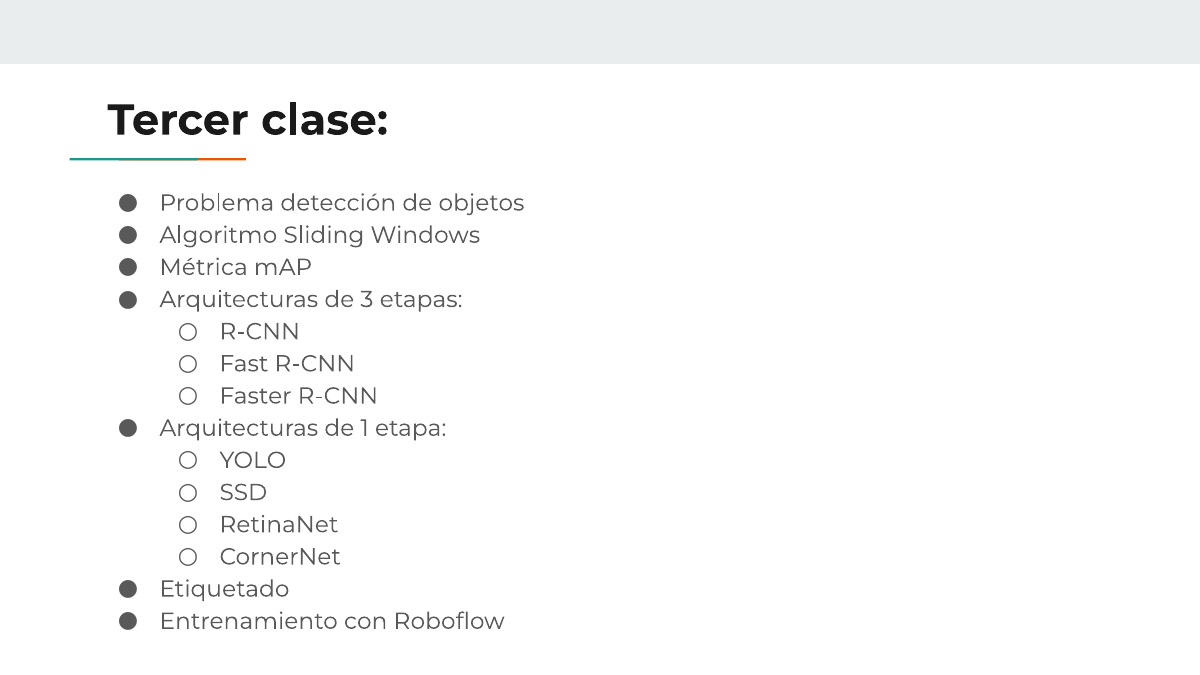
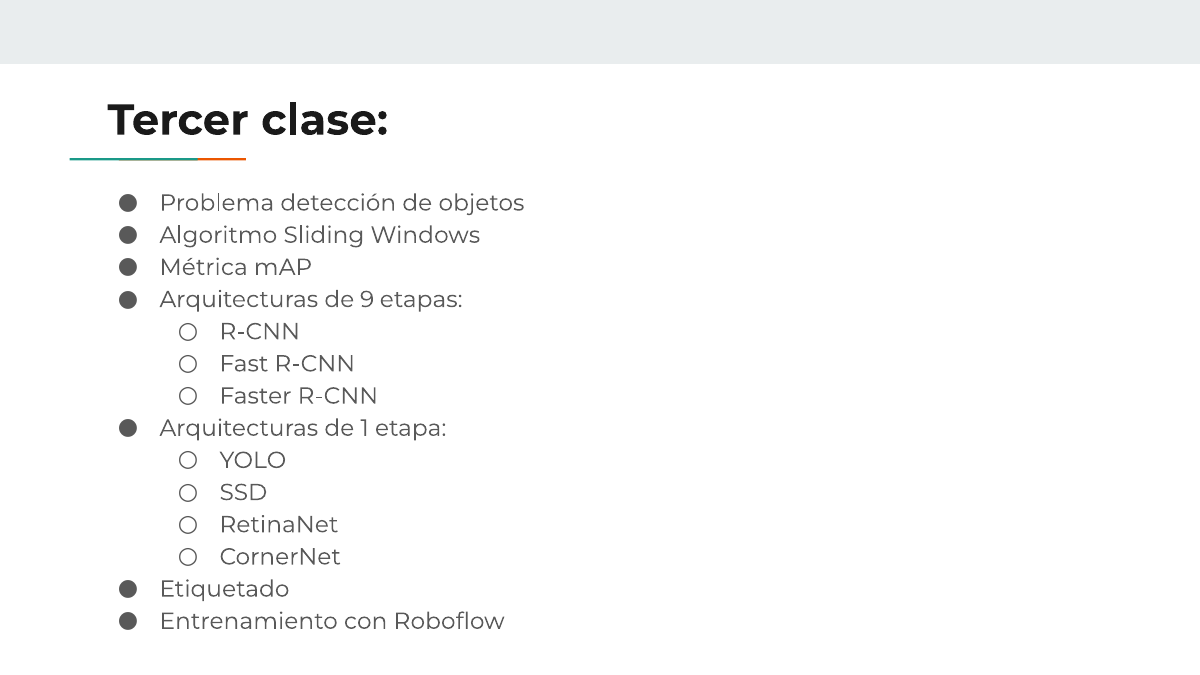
3: 3 -> 9 (367, 299)
